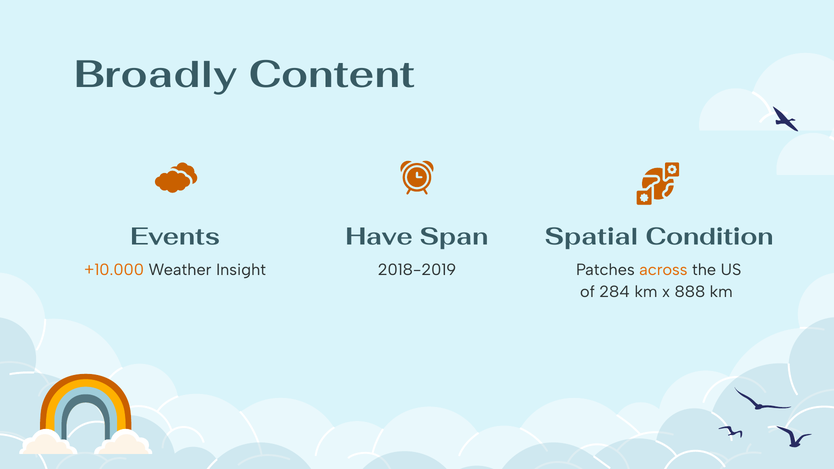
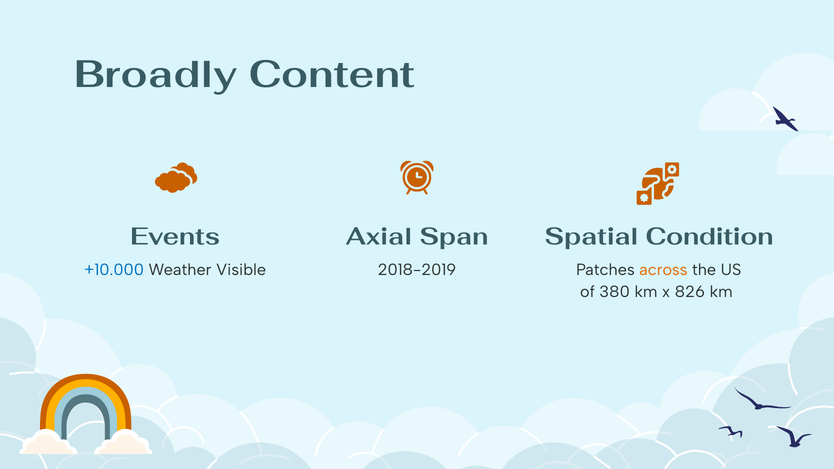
Have: Have -> Axial (379, 237)
+10.000 colour: orange -> blue (114, 270)
Insight: Insight -> Visible (241, 270)
284: 284 -> 380 (615, 292)
888: 888 -> 826 (690, 292)
